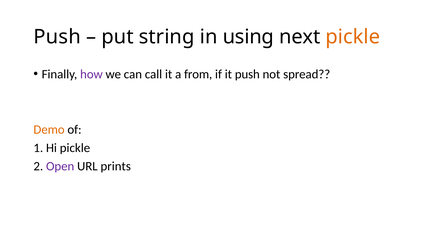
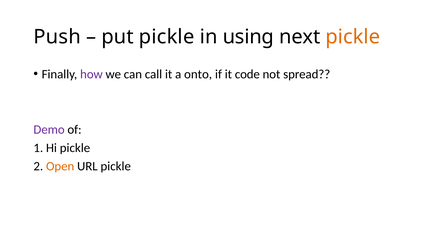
put string: string -> pickle (167, 37)
from: from -> onto (198, 74)
it push: push -> code (247, 74)
Demo colour: orange -> purple (49, 129)
Open colour: purple -> orange (60, 166)
URL prints: prints -> pickle (116, 166)
